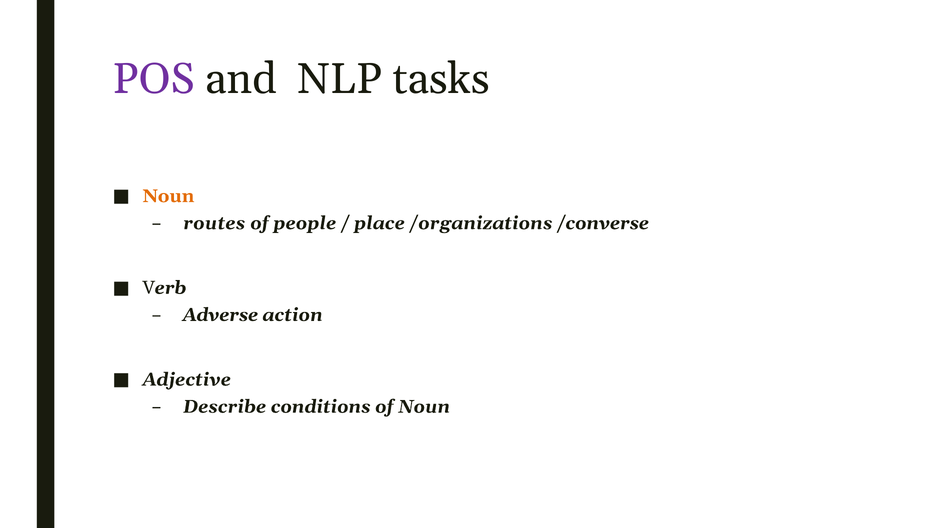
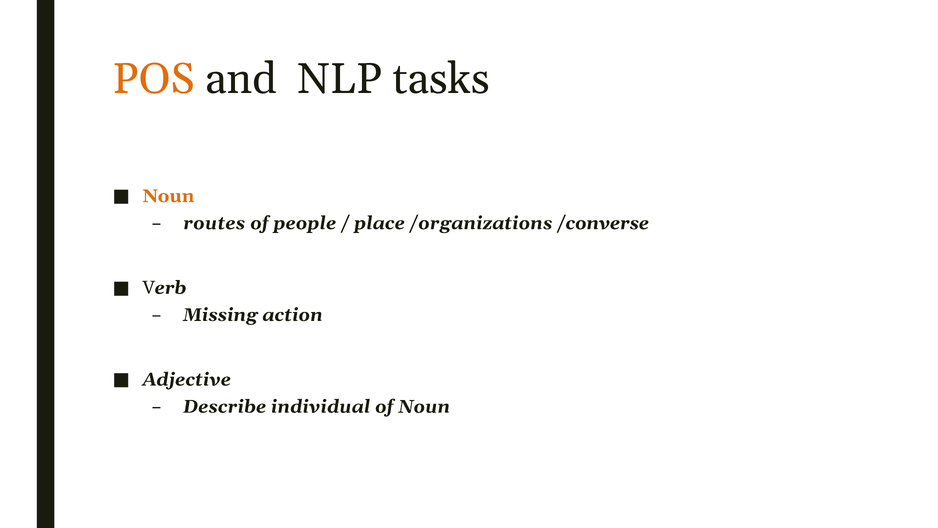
POS colour: purple -> orange (154, 79)
Adverse: Adverse -> Missing (220, 315)
conditions: conditions -> individual (320, 406)
